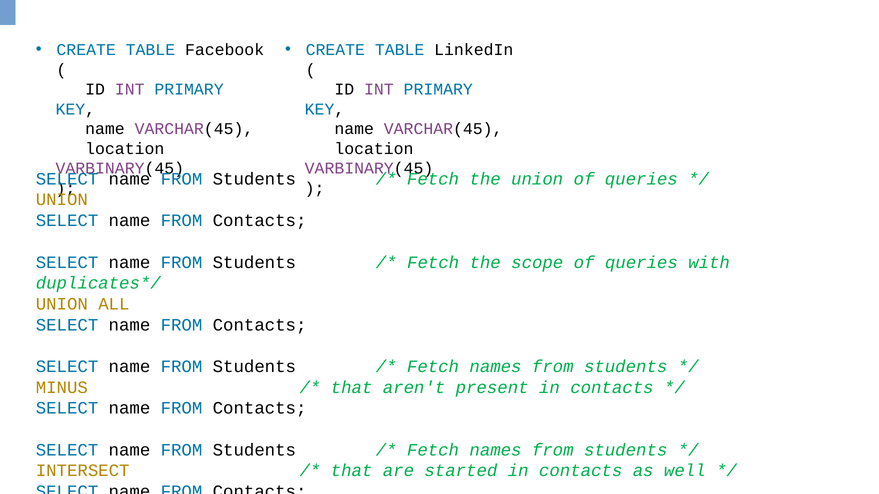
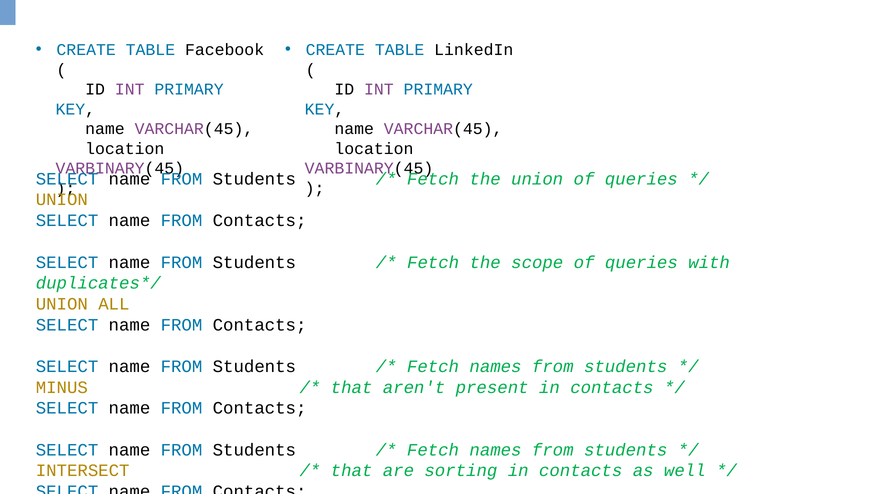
started: started -> sorting (461, 471)
